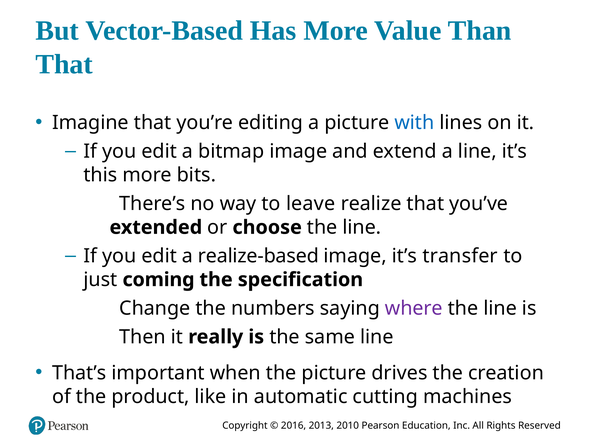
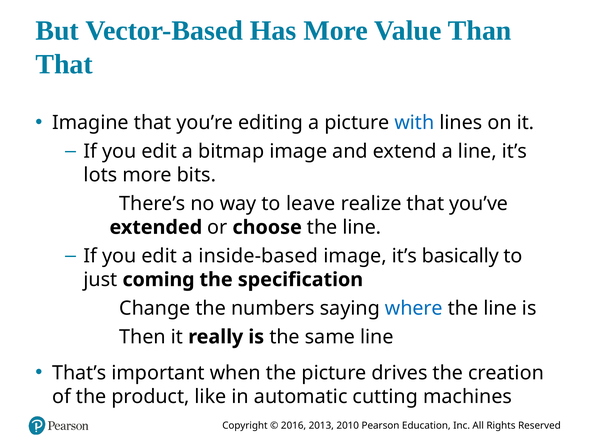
this: this -> lots (100, 175)
realize-based: realize-based -> inside-based (258, 256)
transfer: transfer -> basically (460, 256)
where colour: purple -> blue (414, 308)
